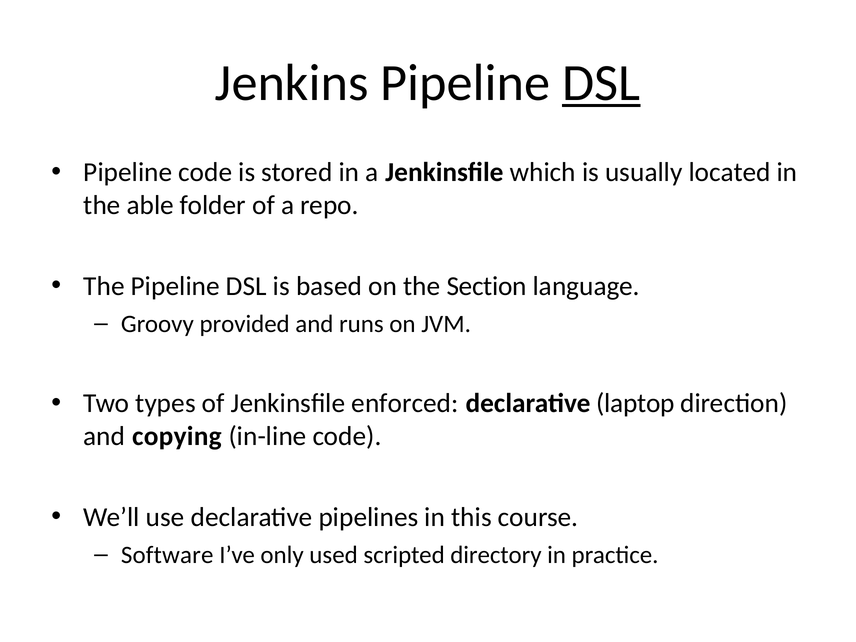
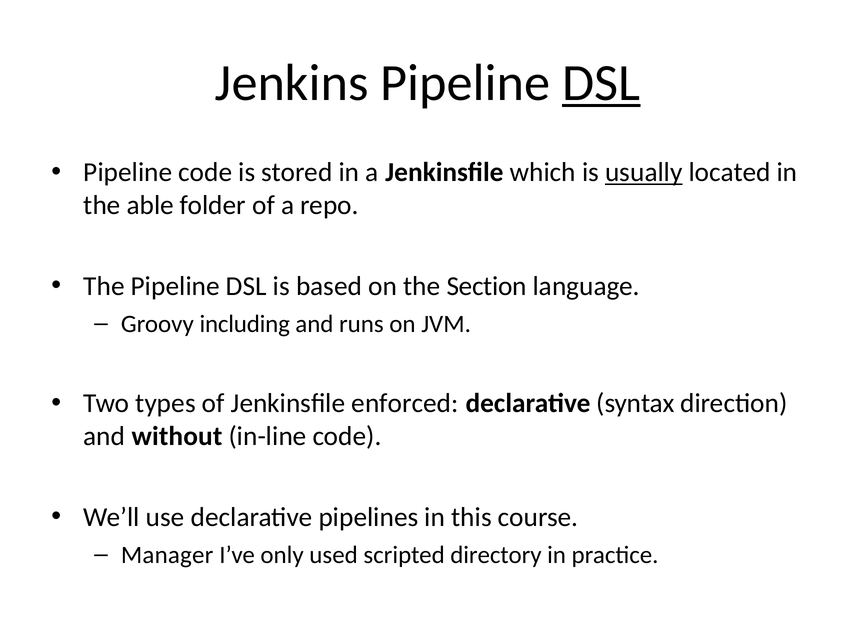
usually underline: none -> present (644, 172)
provided: provided -> including (245, 324)
laptop: laptop -> syntax (636, 403)
copying: copying -> without (177, 436)
Software: Software -> Manager (167, 555)
